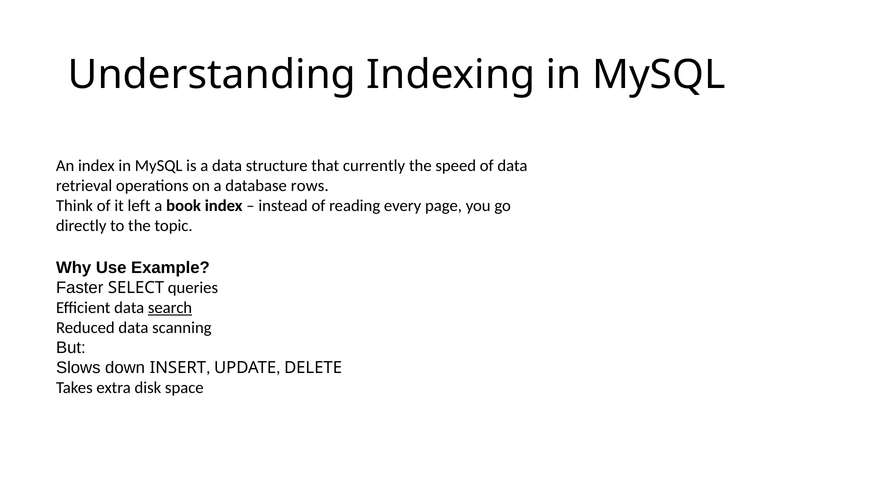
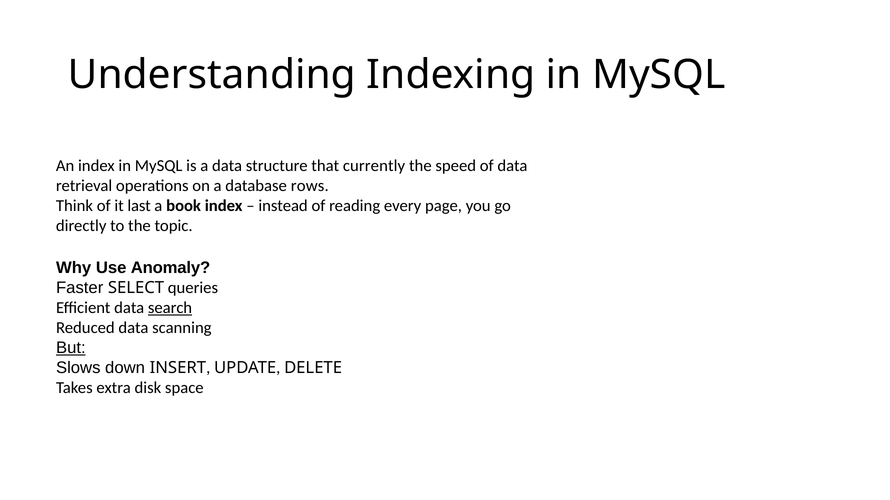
left: left -> last (139, 206)
Example: Example -> Anomaly (170, 268)
But underline: none -> present (71, 348)
